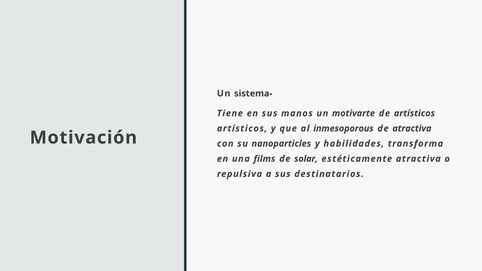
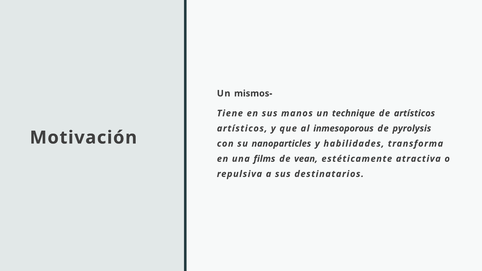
sistema-: sistema- -> mismos- (253, 93)
motivarte: motivarte -> technique (353, 113)
de atractiva: atractiva -> pyrolysis (412, 129)
solar: solar -> vean (306, 159)
